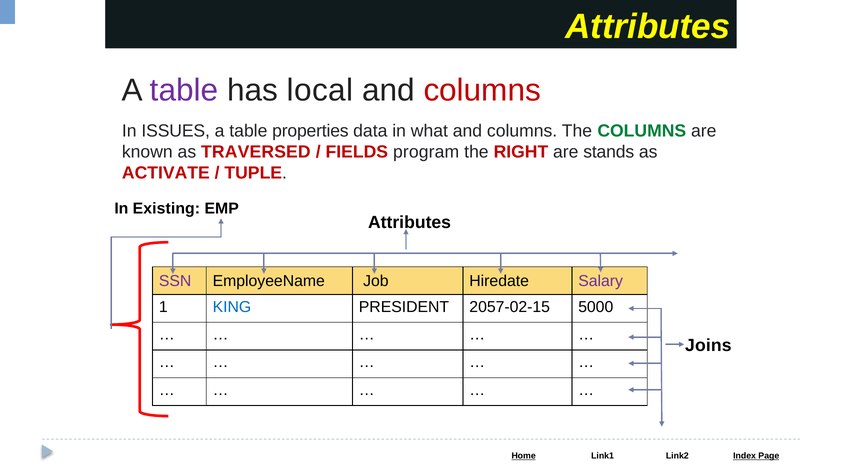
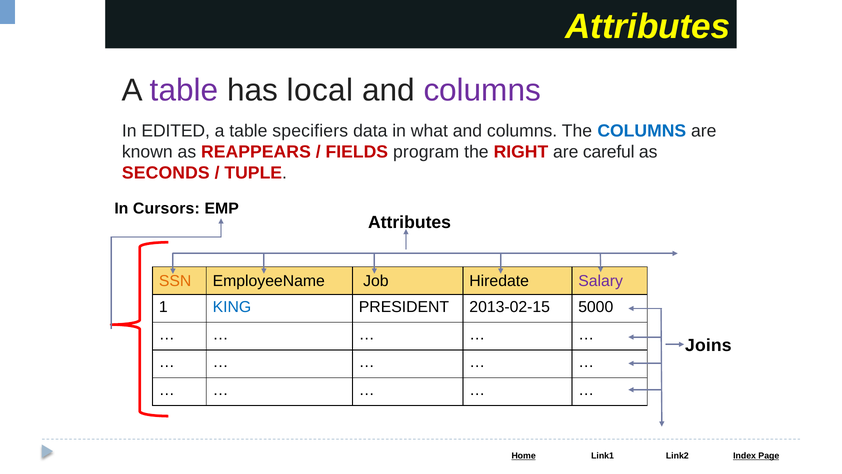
columns colour: red -> purple (482, 90)
ISSUES: ISSUES -> EDITED (176, 131)
properties: properties -> specifiers (310, 131)
COLUMNS colour: green -> blue (642, 131)
TRAVERSED: TRAVERSED -> REAPPEARS (256, 152)
stands: stands -> careful (609, 152)
ACTIVATE: ACTIVATE -> SECONDS (166, 173)
Existing: Existing -> Cursors (166, 208)
SSN colour: purple -> orange (175, 281)
2057-02-15: 2057-02-15 -> 2013-02-15 (510, 307)
